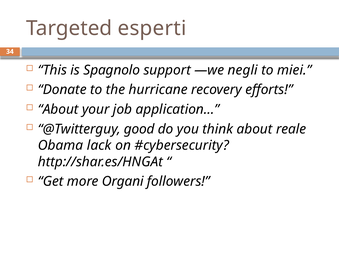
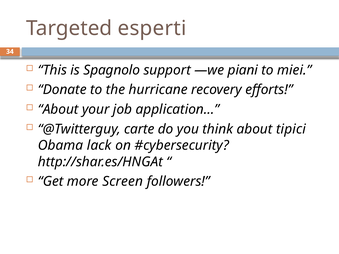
negli: negli -> piani (243, 70)
good: good -> carte (139, 129)
reale: reale -> tipici (291, 129)
Organi: Organi -> Screen (123, 182)
